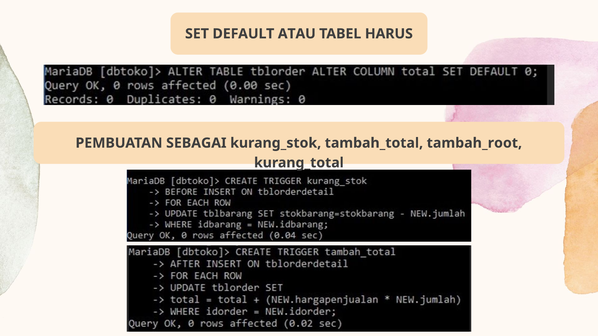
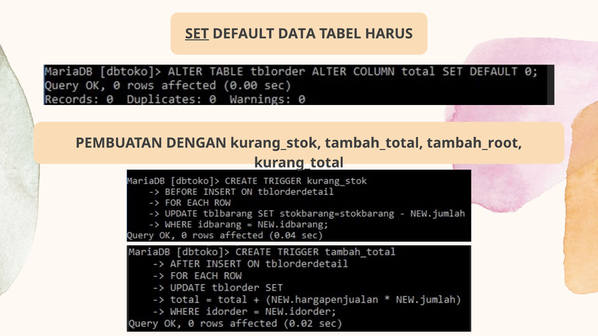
SET underline: none -> present (197, 34)
ATAU: ATAU -> DATA (297, 34)
SEBAGAI: SEBAGAI -> DENGAN (196, 143)
